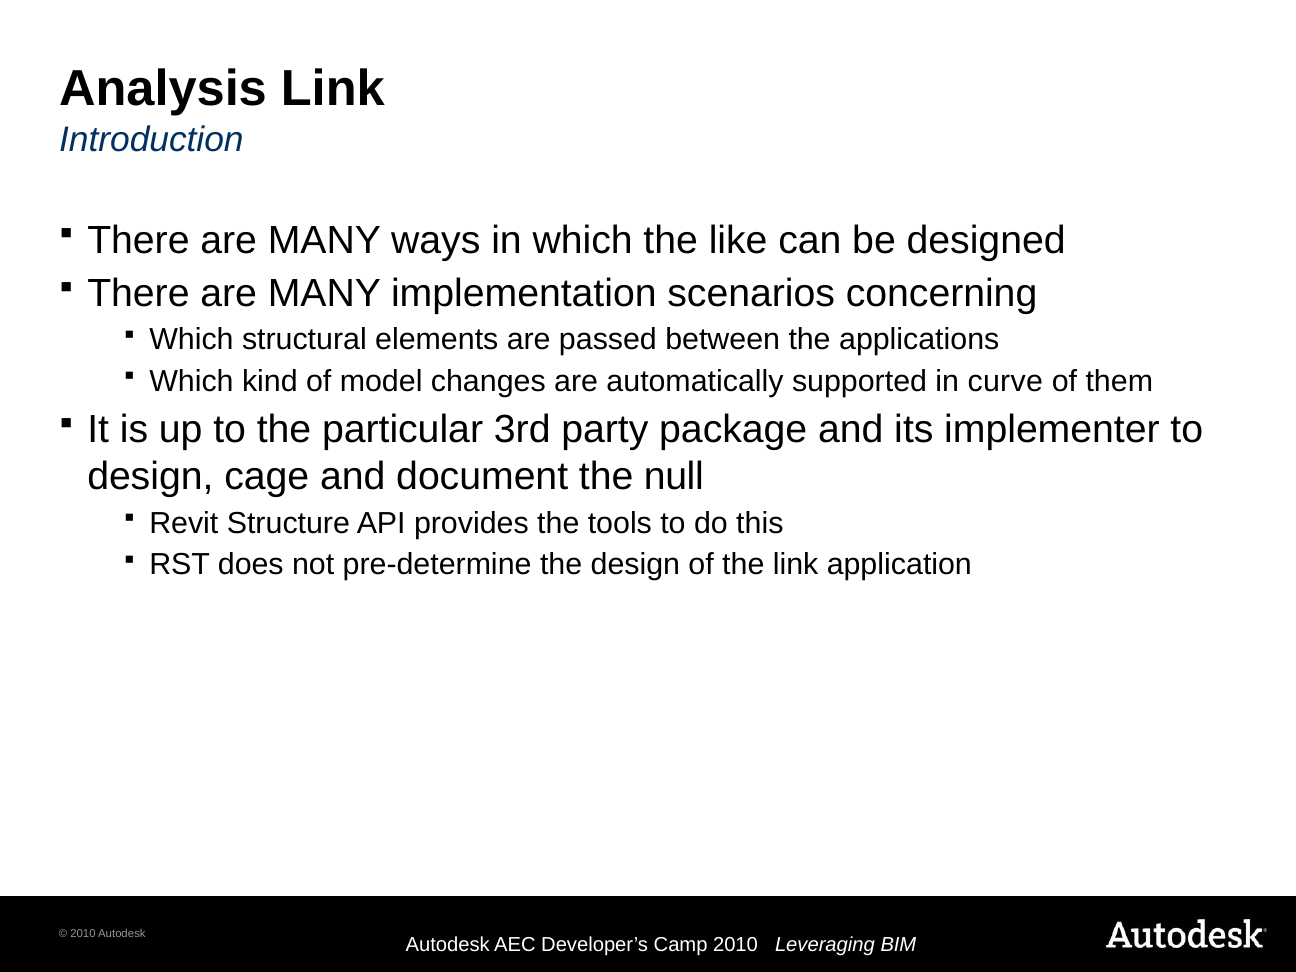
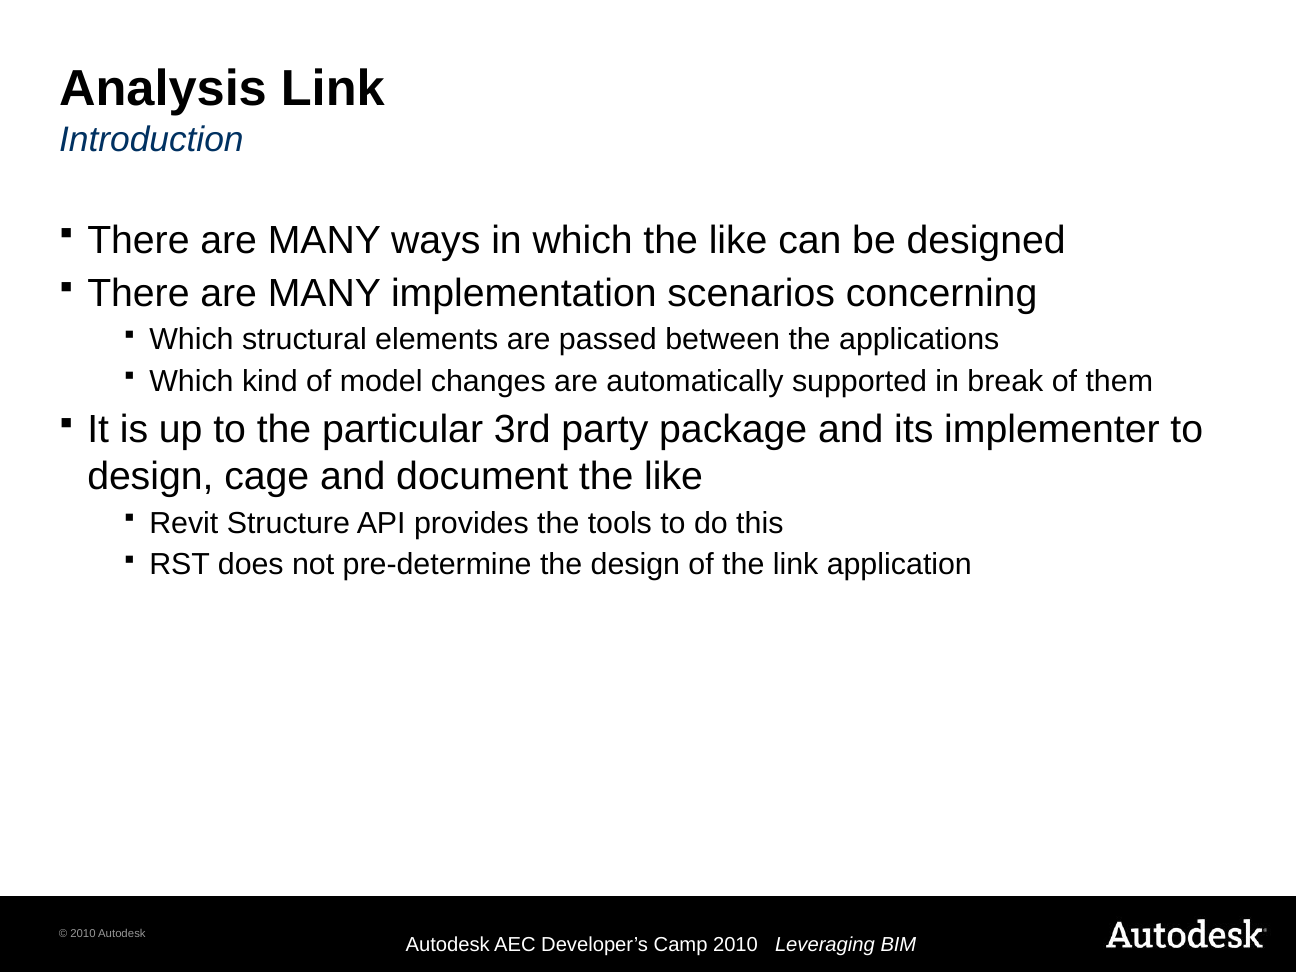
curve: curve -> break (1005, 381)
document the null: null -> like (674, 477)
